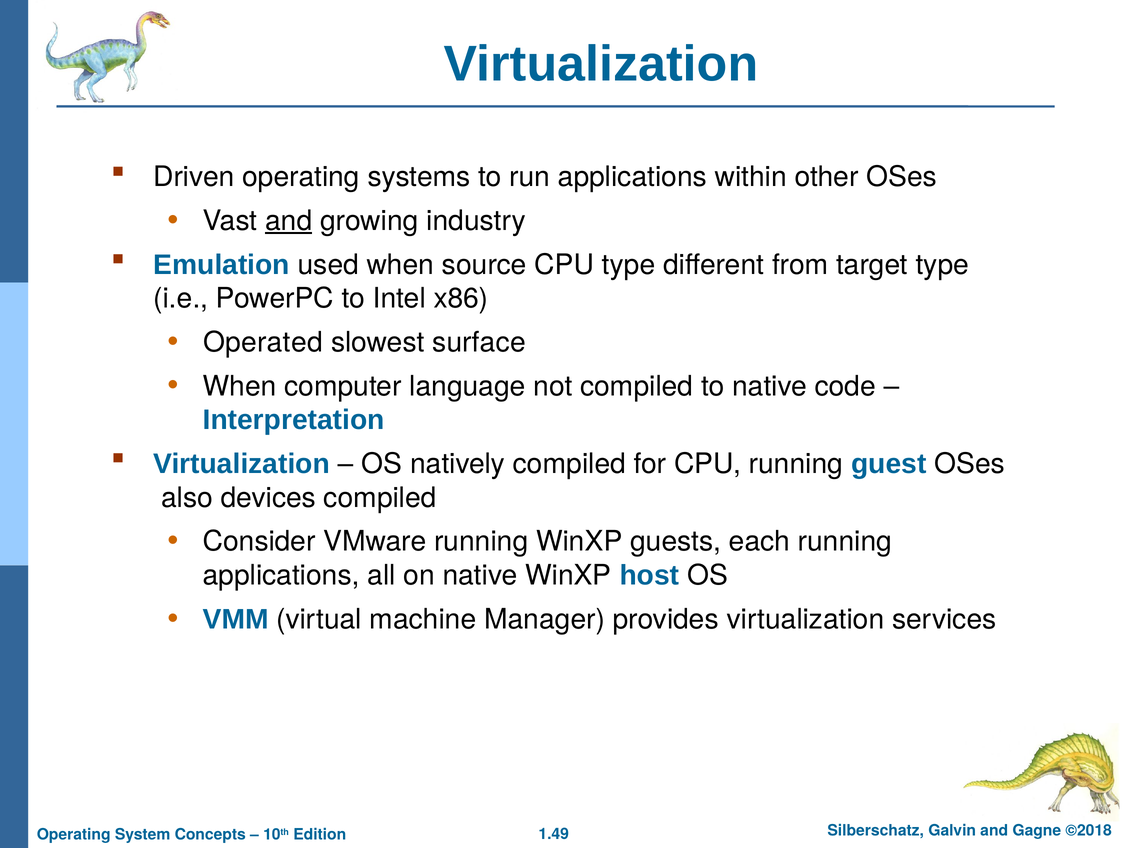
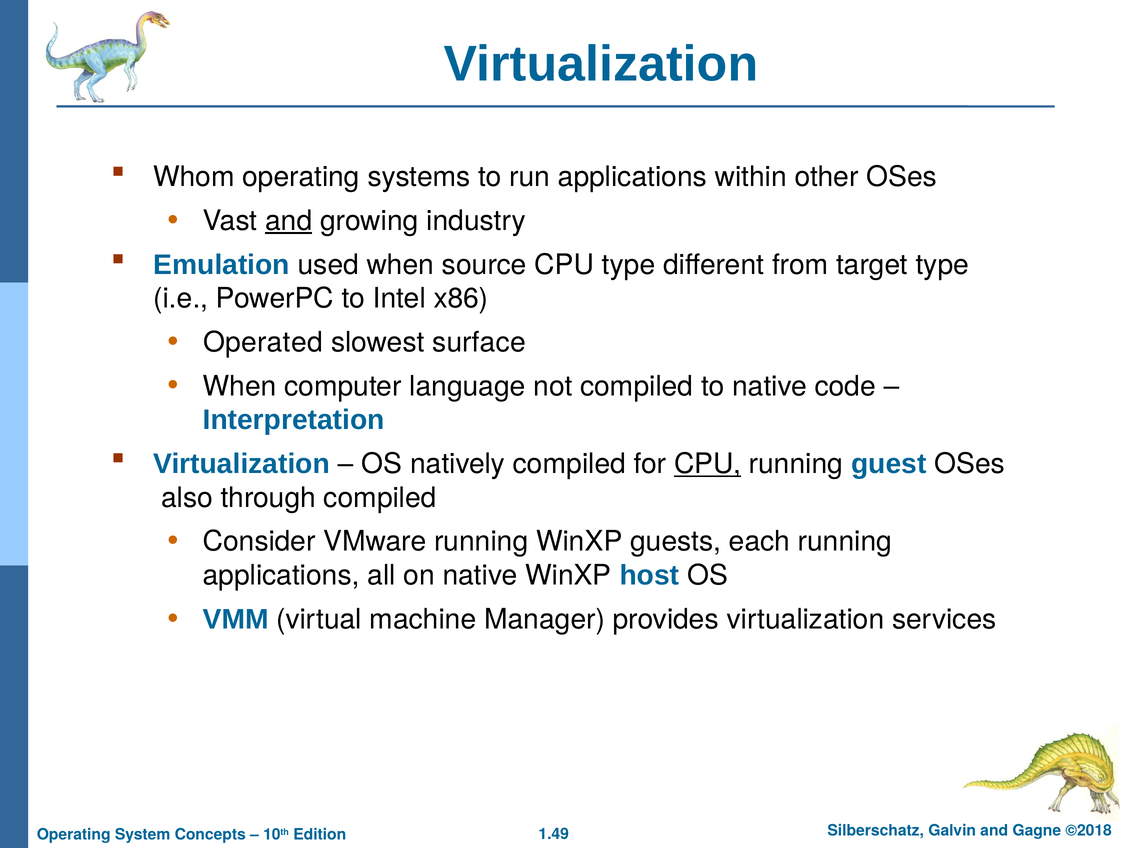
Driven: Driven -> Whom (194, 177)
CPU underline: none -> present (708, 464)
devices: devices -> through (268, 498)
